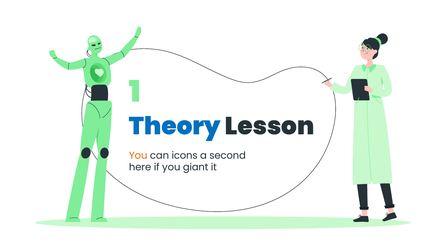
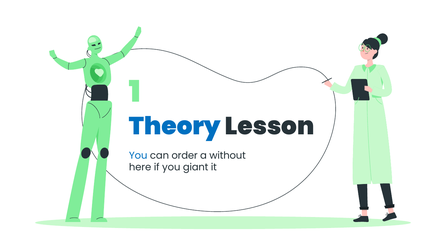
You colour: orange -> blue (138, 155)
icons: icons -> order (185, 155)
second: second -> without (228, 155)
